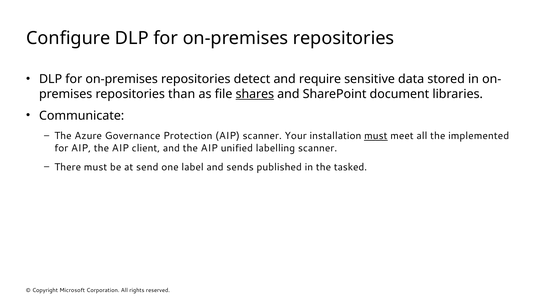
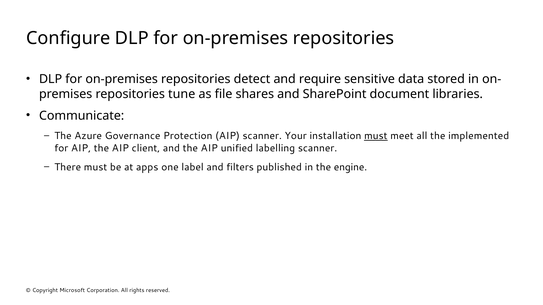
than: than -> tune (182, 94)
shares underline: present -> none (255, 94)
send: send -> apps (147, 167)
sends: sends -> filters (240, 167)
tasked: tasked -> engine (350, 167)
